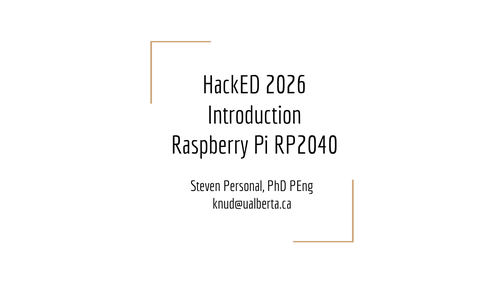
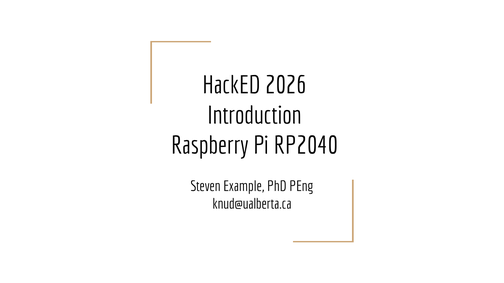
Personal: Personal -> Example (244, 187)
